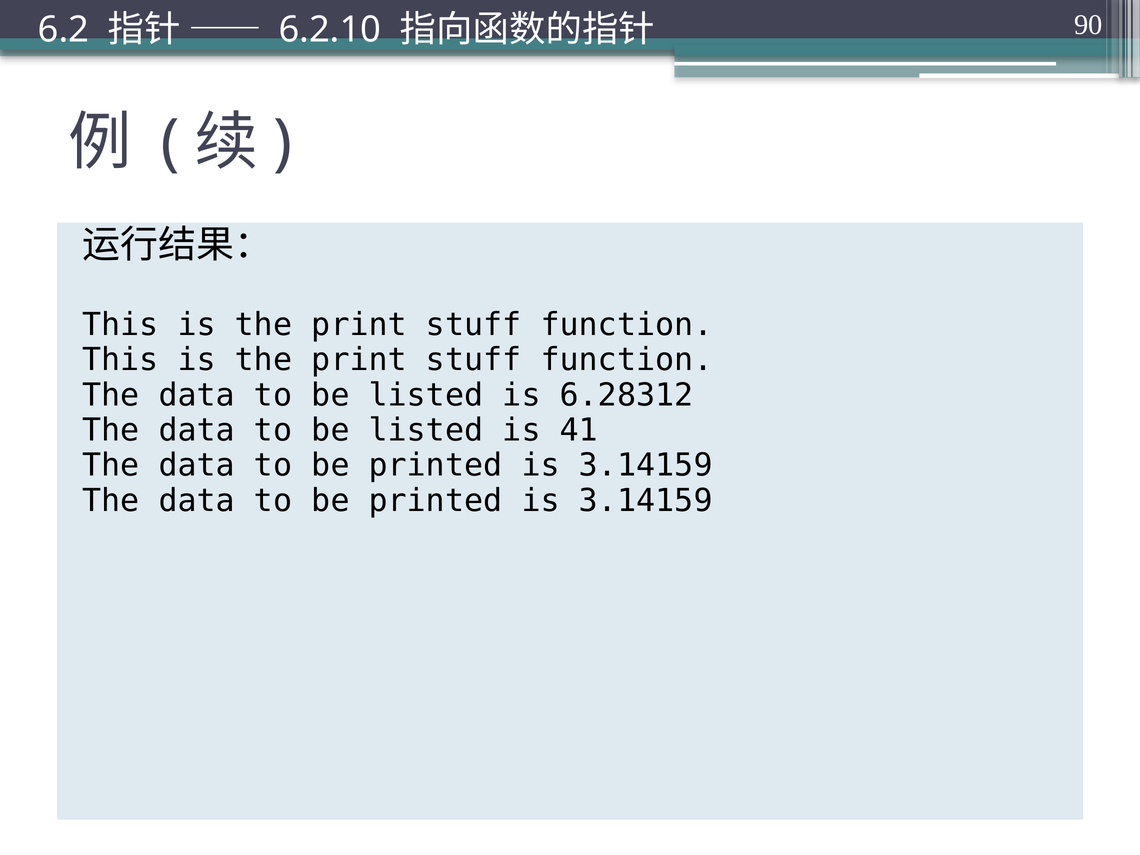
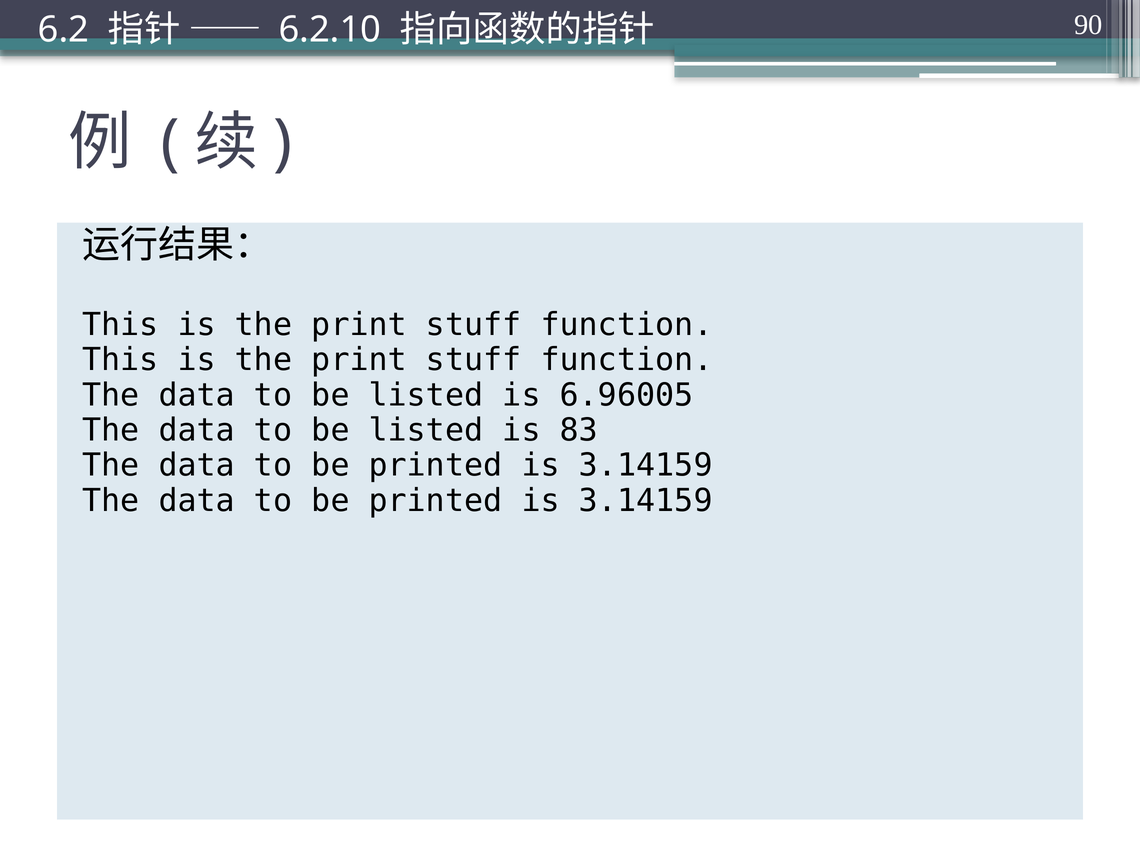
6.28312: 6.28312 -> 6.96005 (627, 395)
41: 41 -> 83 (579, 430)
